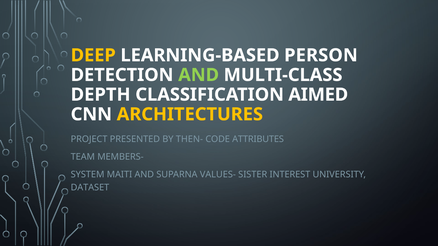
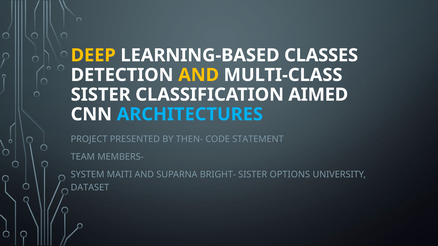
PERSON: PERSON -> CLASSES (321, 55)
AND colour: light green -> yellow (199, 75)
DEPTH: DEPTH -> SISTER (101, 95)
ARCHITECTURES colour: yellow -> light blue (190, 114)
ATTRIBUTES: ATTRIBUTES -> STATEMENT (258, 139)
VALUES-: VALUES- -> BRIGHT- (218, 175)
INTEREST: INTEREST -> OPTIONS (290, 175)
